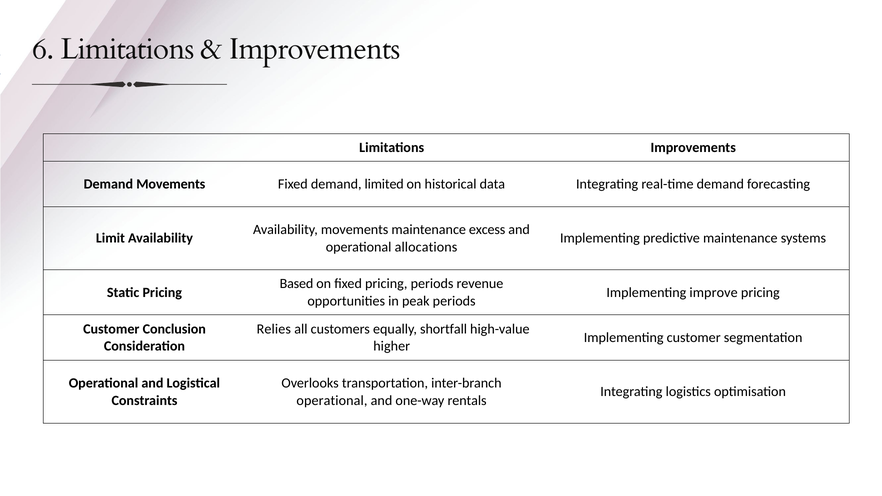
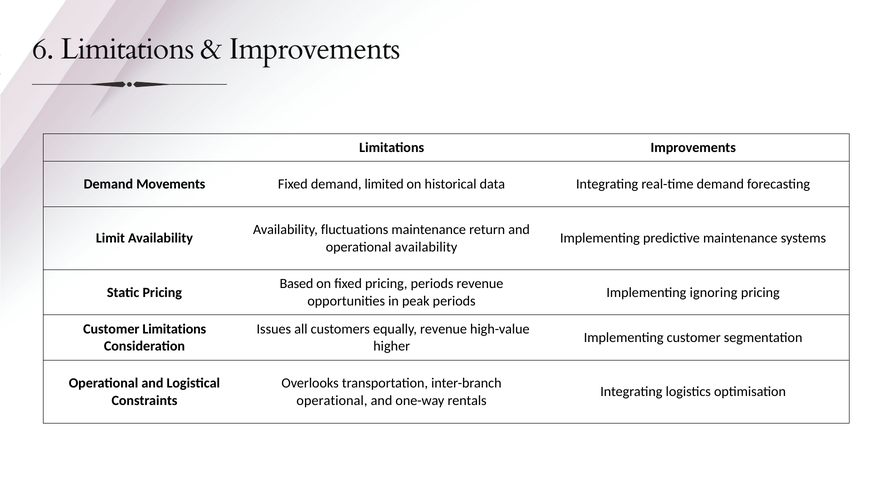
Availability movements: movements -> fluctuations (355, 230)
excess: excess -> return (487, 230)
operational allocations: allocations -> availability (426, 247)
improve: improve -> ignoring (714, 292)
Customer Conclusion: Conclusion -> Limitations (174, 329)
Relies: Relies -> Issues (274, 329)
equally shortfall: shortfall -> revenue (444, 329)
